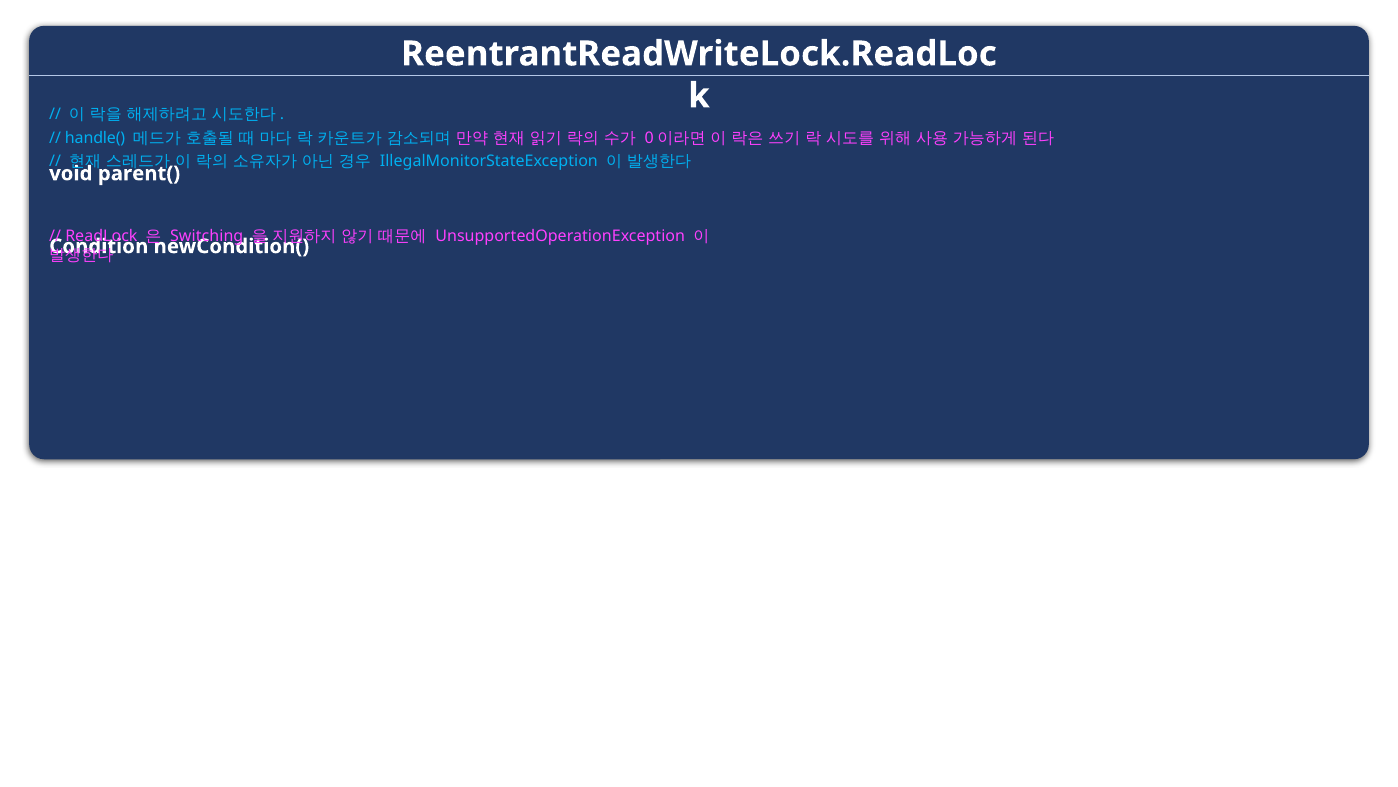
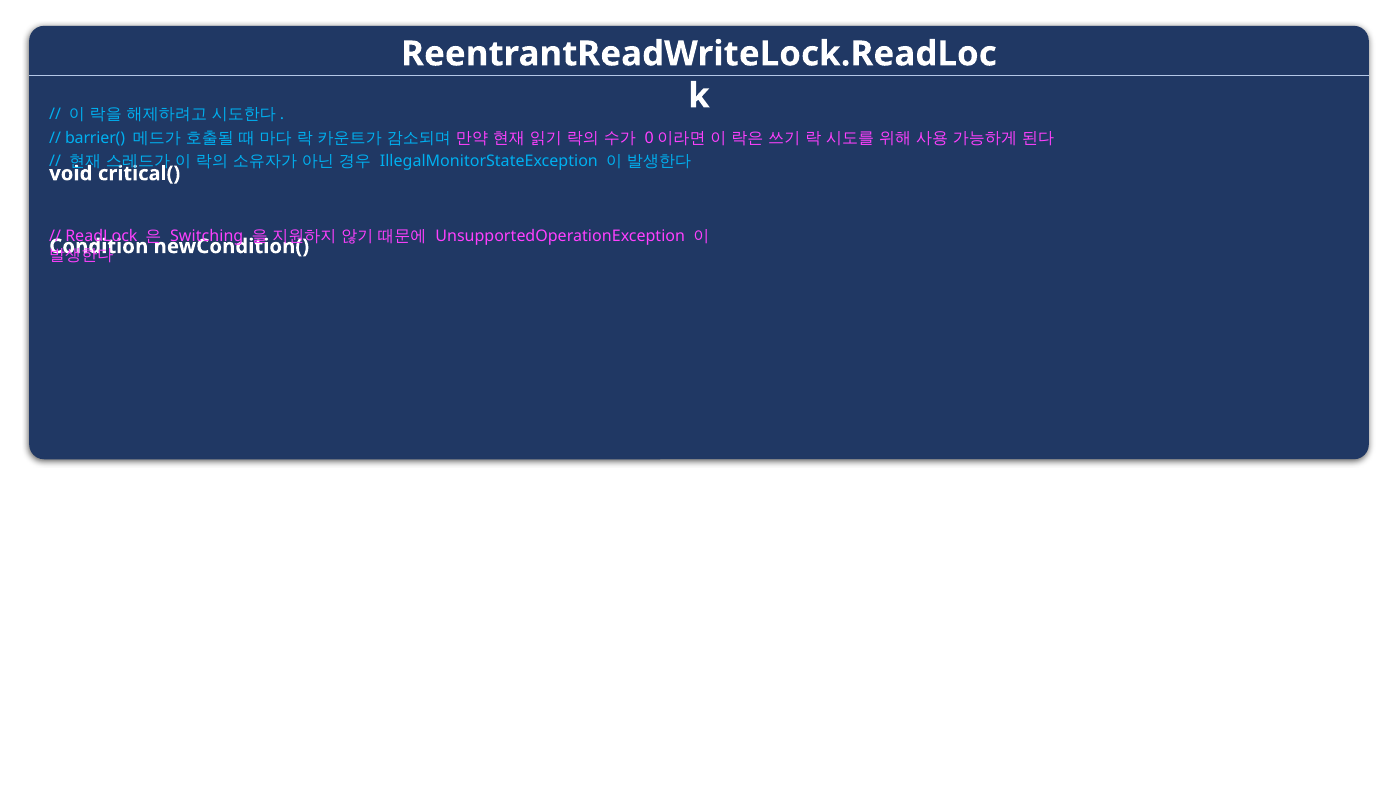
handle(: handle( -> barrier( (95, 138)
parent(: parent( -> critical( (139, 173)
